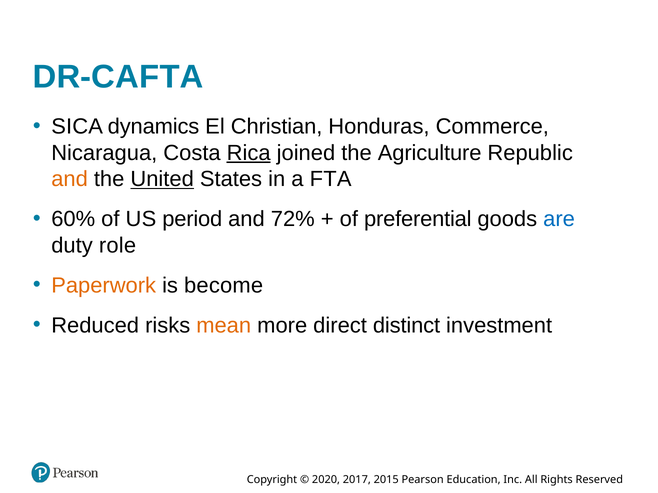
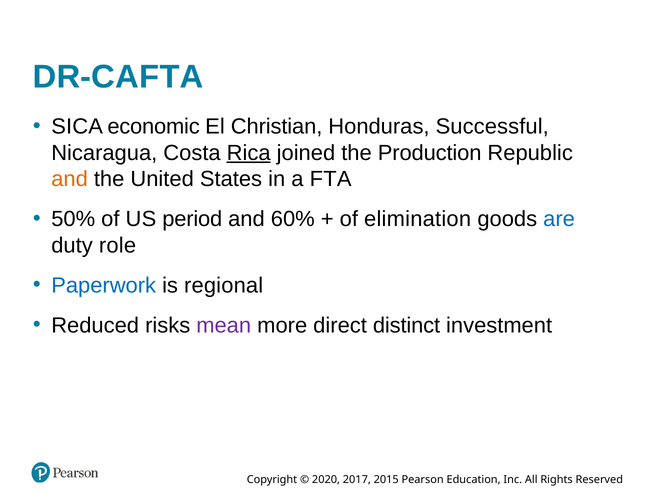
dynamics: dynamics -> economic (154, 127)
Commerce: Commerce -> Successful (492, 127)
Agriculture: Agriculture -> Production (430, 153)
United underline: present -> none (162, 179)
60%: 60% -> 50% (73, 219)
72%: 72% -> 60% (293, 219)
preferential: preferential -> elimination (418, 219)
Paperwork colour: orange -> blue (104, 286)
become: become -> regional (224, 286)
mean colour: orange -> purple (224, 326)
